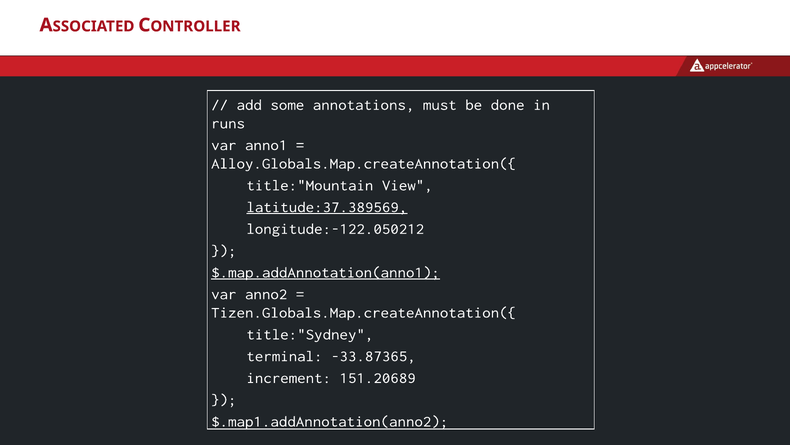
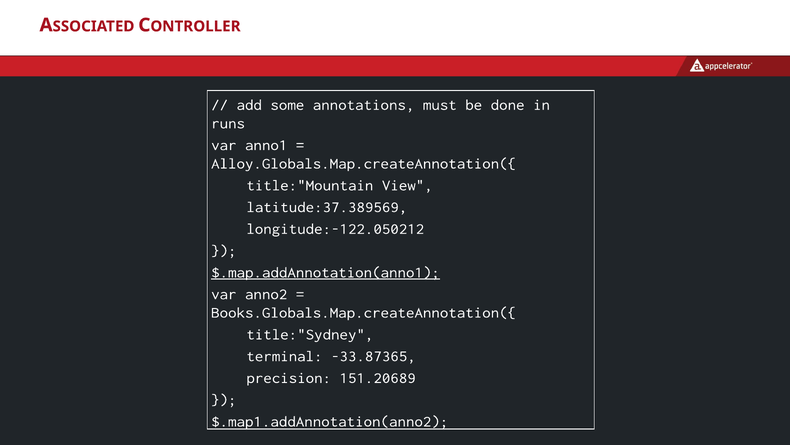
latitude:37.389569 underline: present -> none (327, 207)
Tizen.Globals.Map.createAnnotation({: Tizen.Globals.Map.createAnnotation({ -> Books.Globals.Map.createAnnotation({ (364, 312)
increment: increment -> precision (289, 377)
